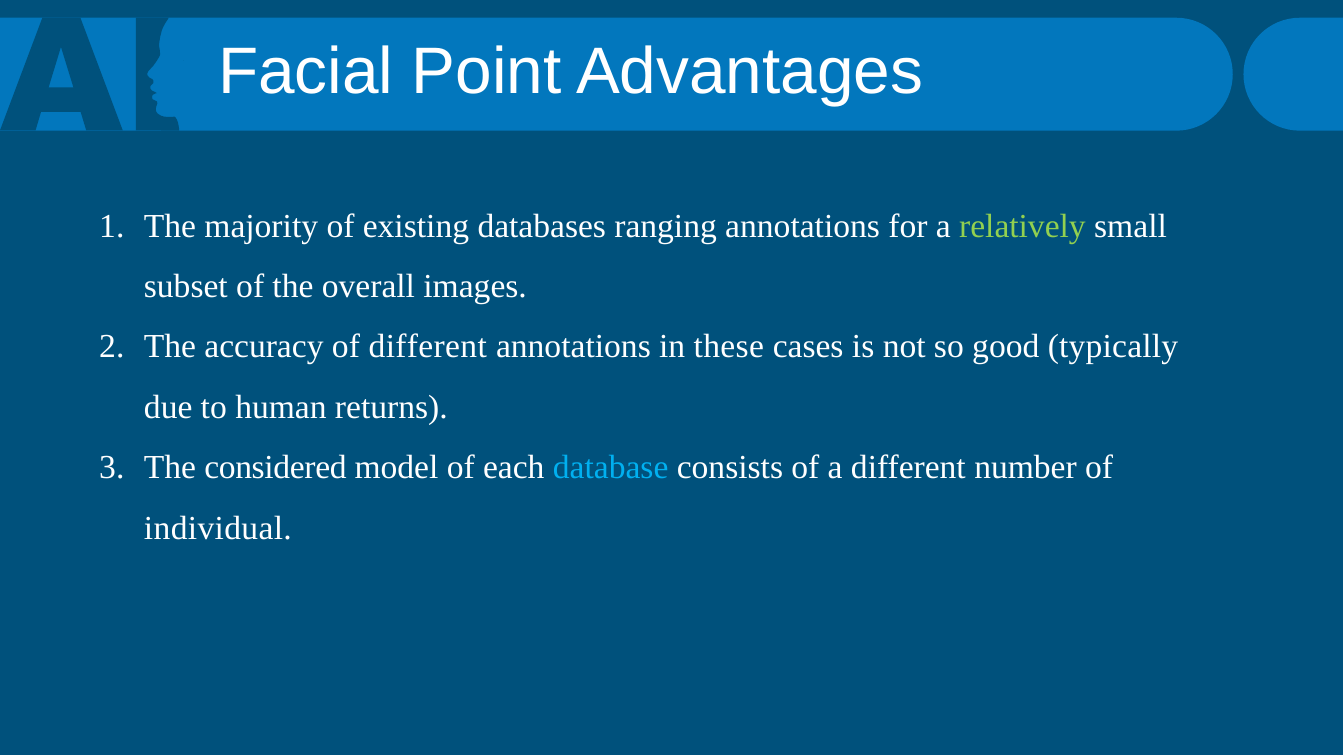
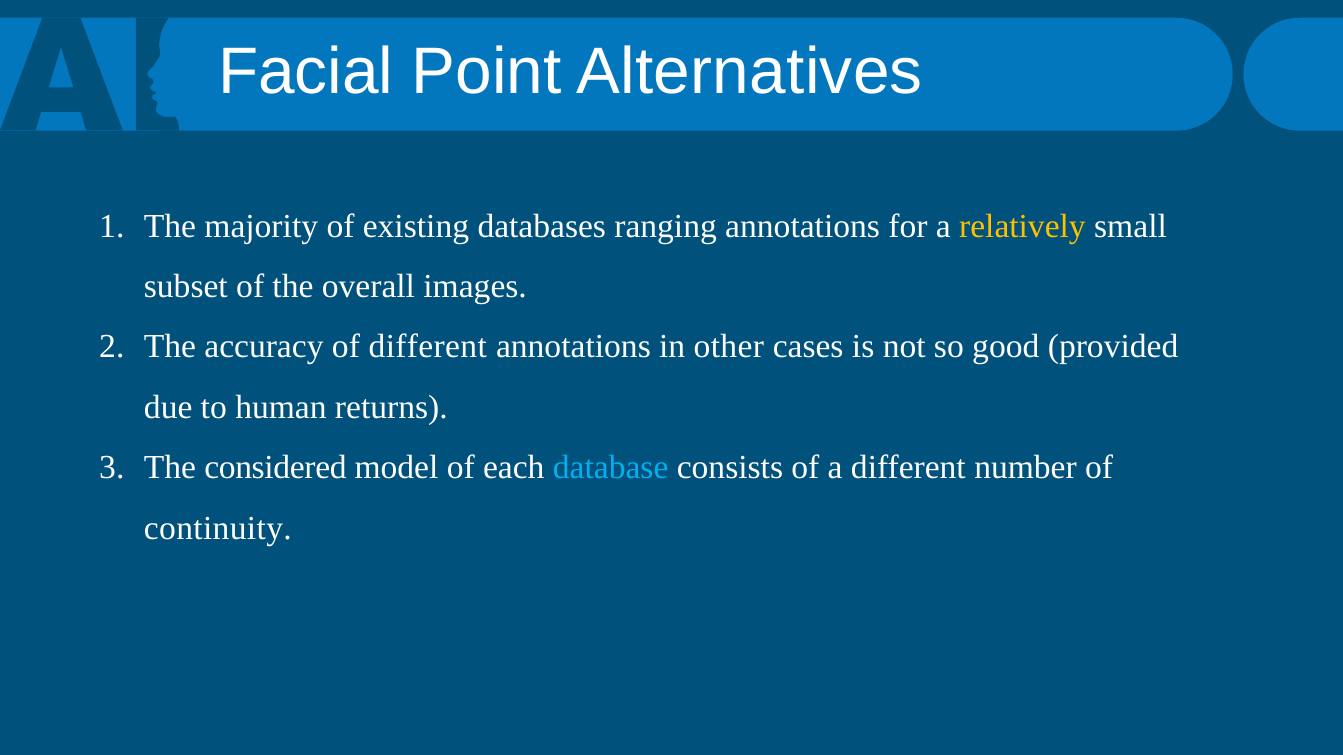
Advantages: Advantages -> Alternatives (749, 72)
relatively colour: light green -> yellow (1022, 226)
these: these -> other (729, 347)
typically: typically -> provided (1113, 347)
individual: individual -> continuity (218, 528)
